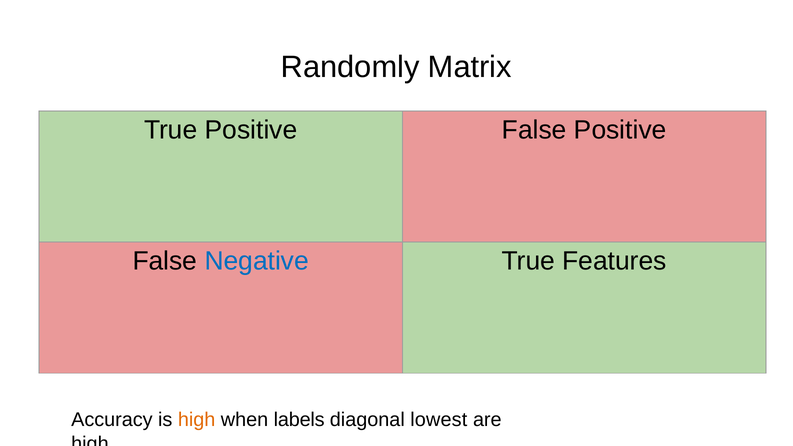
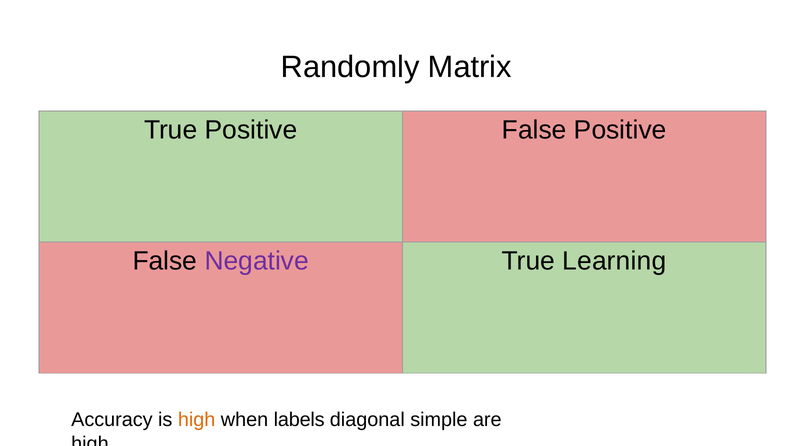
Negative colour: blue -> purple (257, 261)
Features: Features -> Learning (614, 261)
lowest: lowest -> simple (439, 420)
